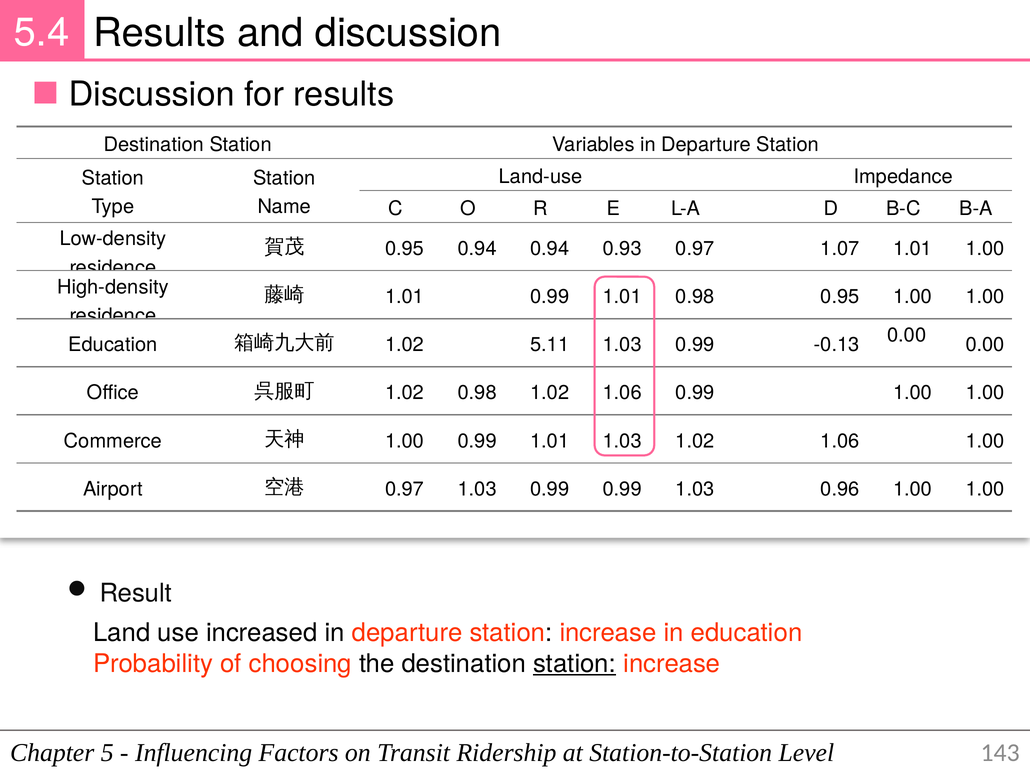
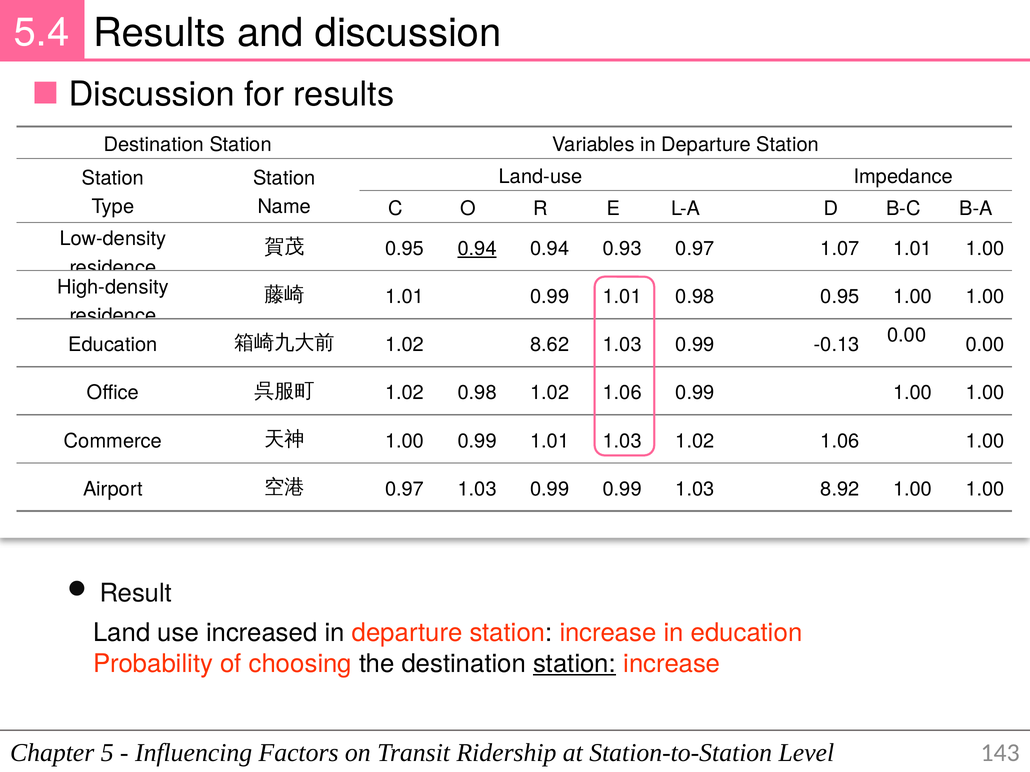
0.94 underline: none -> present (477, 249)
5.11: 5.11 -> 8.62 (550, 345)
0.96: 0.96 -> 8.92 (840, 489)
